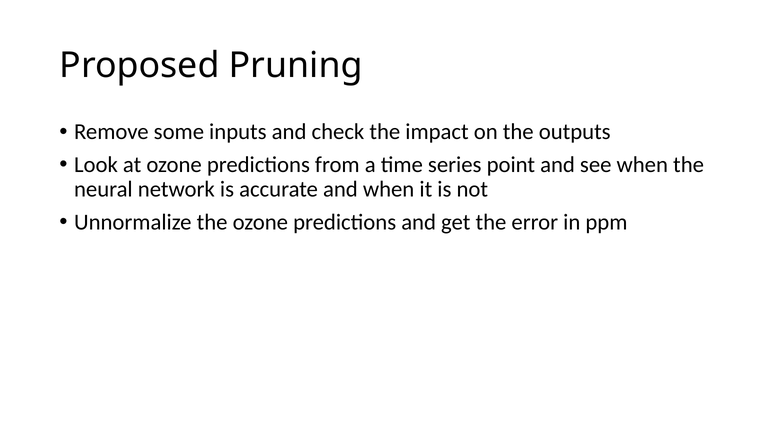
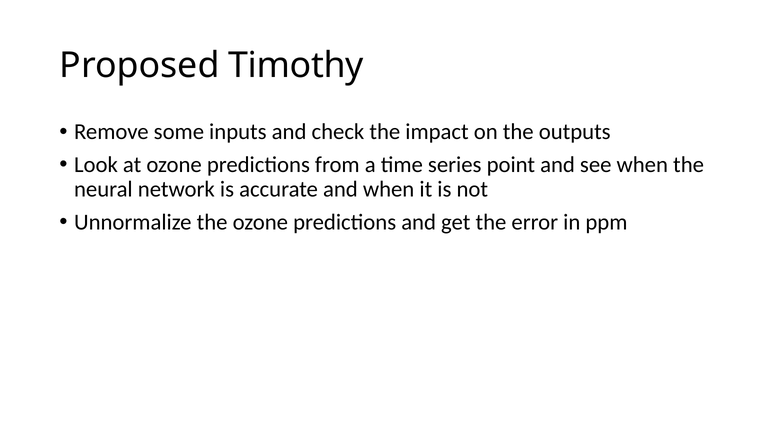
Pruning: Pruning -> Timothy (296, 66)
